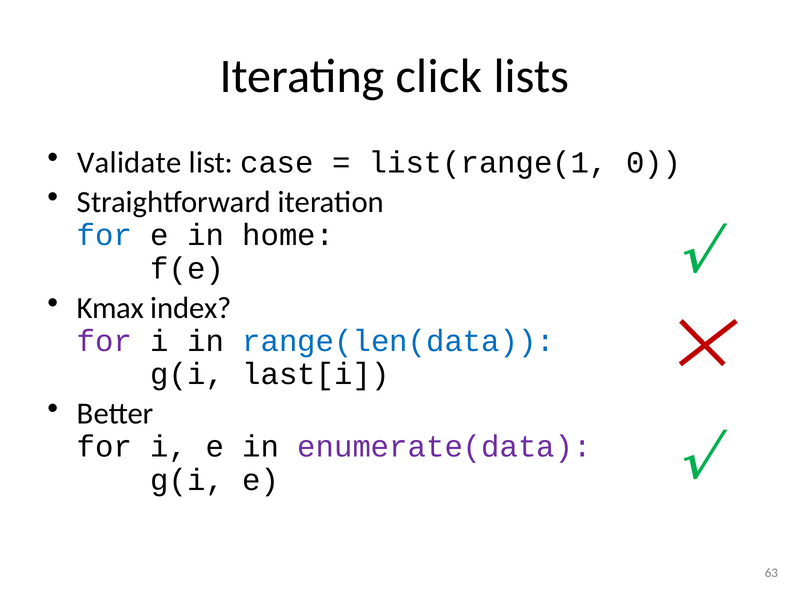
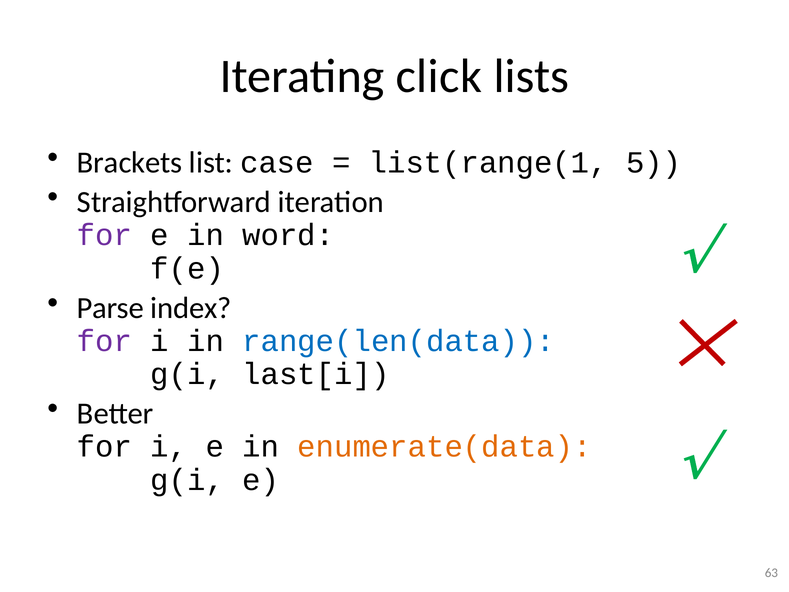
Validate: Validate -> Brackets (130, 163)
0: 0 -> 5 (654, 163)
for colour: blue -> purple (105, 235)
home: home -> word (288, 235)
Kmax: Kmax -> Parse (110, 308)
enumerate(data colour: purple -> orange (445, 447)
